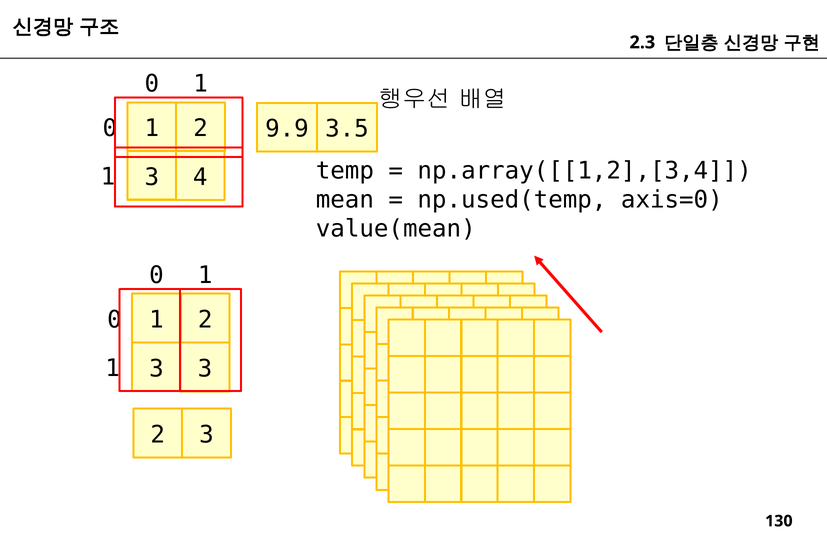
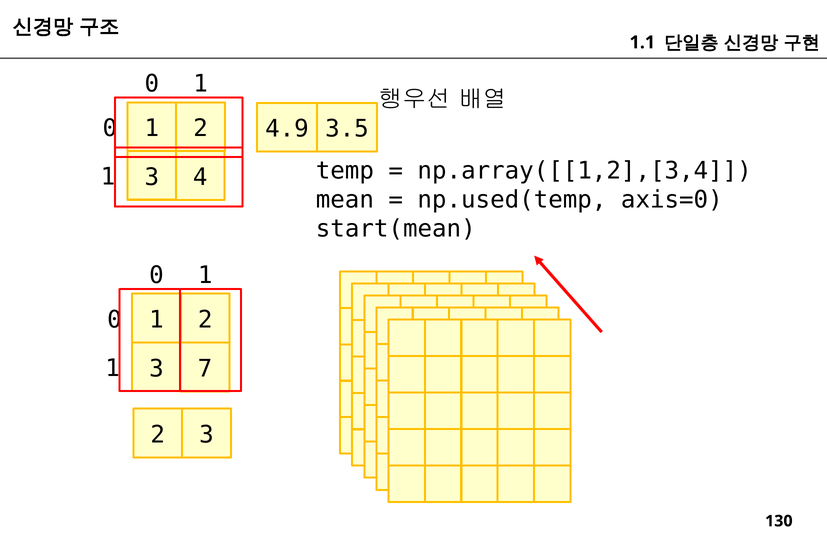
2.3: 2.3 -> 1.1 (642, 42)
9.9: 9.9 -> 4.9 (287, 129)
value(mean: value(mean -> start(mean (396, 229)
3 3: 3 -> 7 (205, 369)
